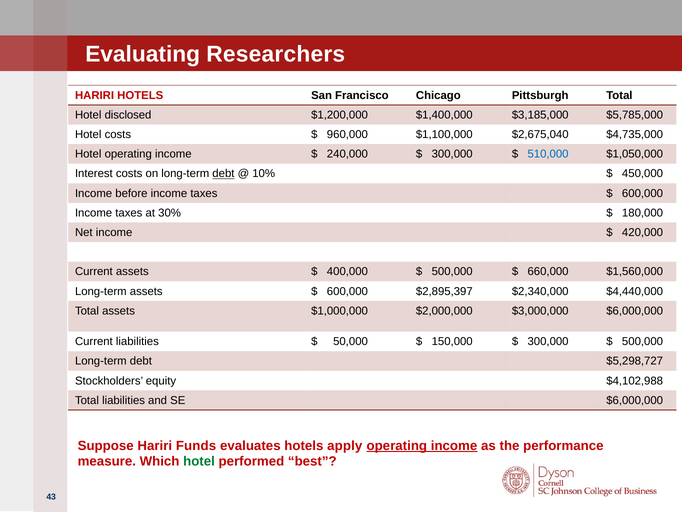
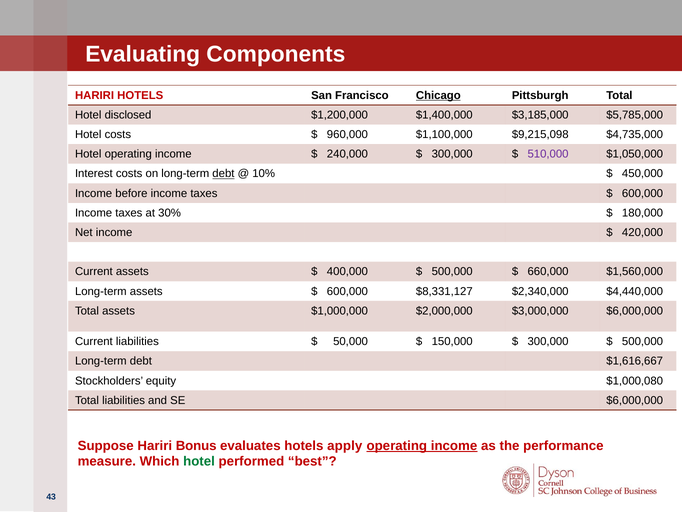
Researchers: Researchers -> Components (276, 54)
Chicago underline: none -> present (438, 95)
$2,675,040: $2,675,040 -> $9,215,098 (540, 134)
510,000 colour: blue -> purple (548, 154)
$2,895,397: $2,895,397 -> $8,331,127 (444, 291)
$5,298,727: $5,298,727 -> $1,616,667 (635, 361)
$4,102,988: $4,102,988 -> $1,000,080 (635, 380)
Funds: Funds -> Bonus (196, 445)
